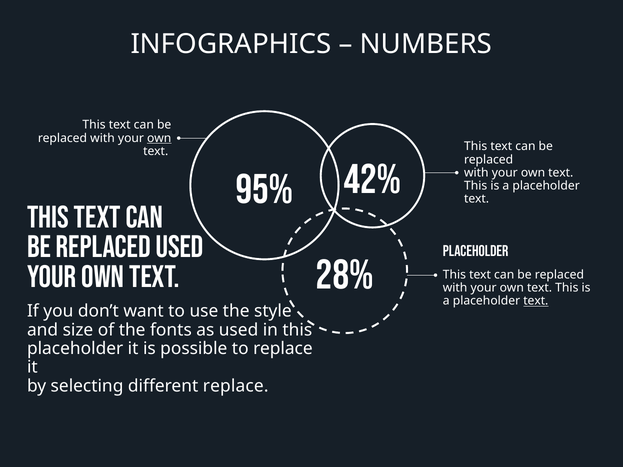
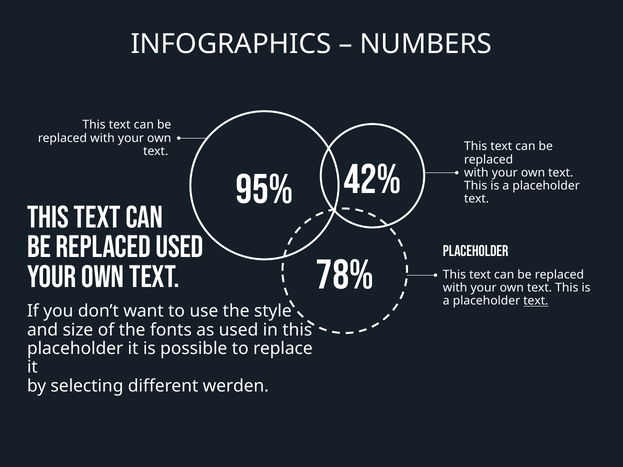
own underline: present -> none (159, 138)
28%: 28% -> 78% (345, 275)
different replace: replace -> werden (236, 386)
